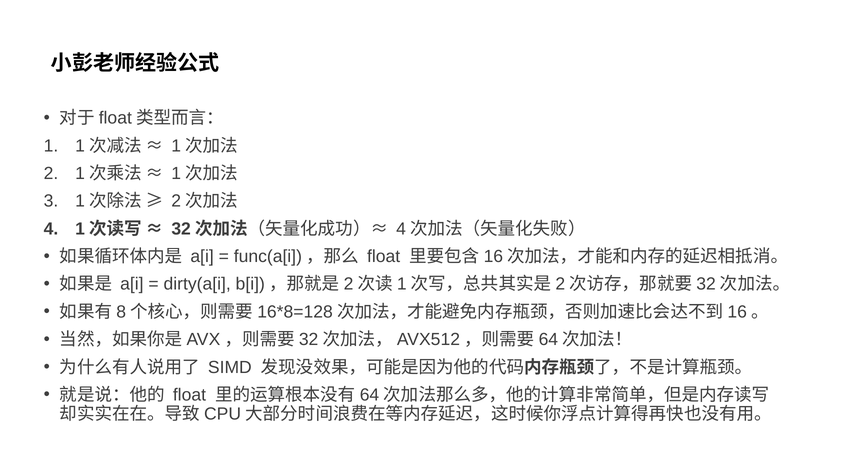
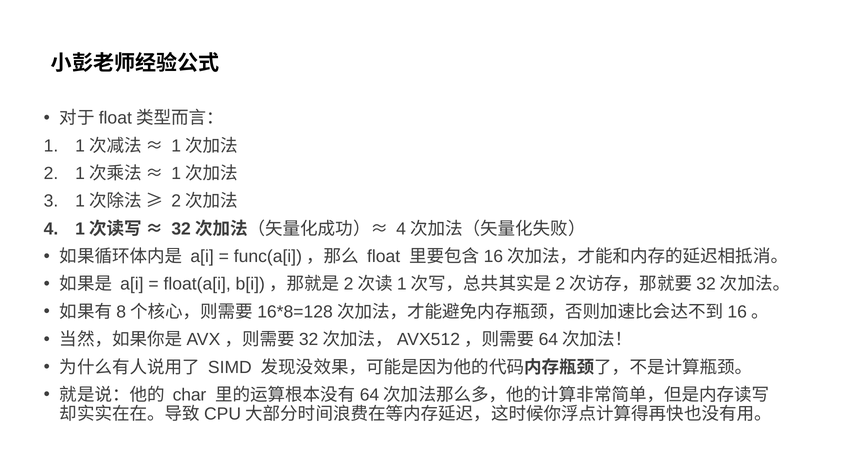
dirty(a[i: dirty(a[i -> float(a[i (197, 284)
float: float -> char (190, 395)
